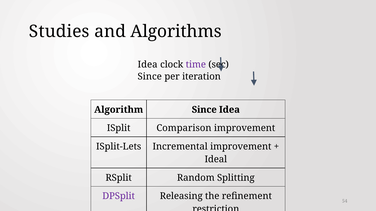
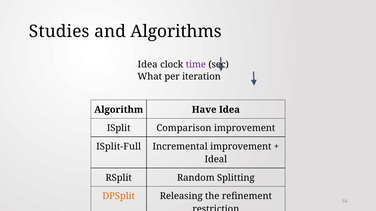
Since: Since -> What (150, 77)
Algorithm Since: Since -> Have (204, 110)
ISplit-Lets: ISplit-Lets -> ISplit-Full (119, 147)
DPSplit colour: purple -> orange (119, 197)
